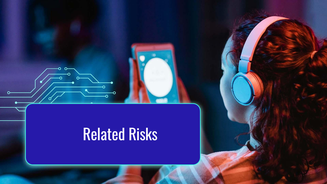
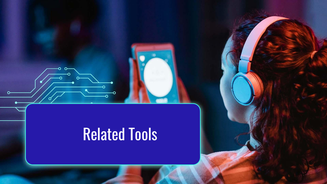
Risks: Risks -> Tools (143, 135)
